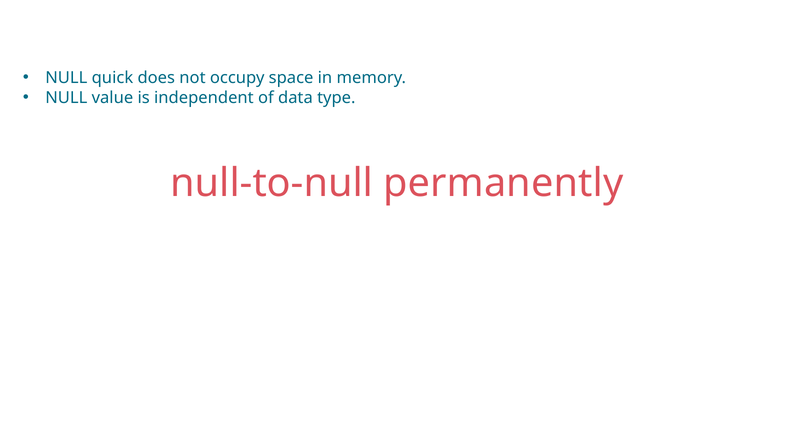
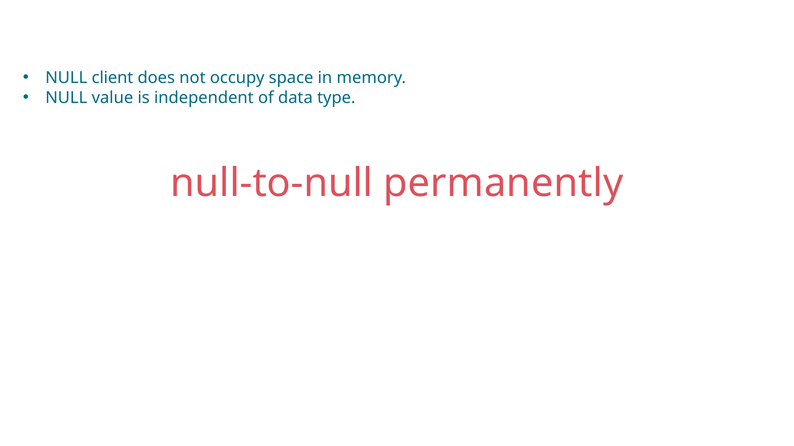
quick: quick -> client (112, 78)
